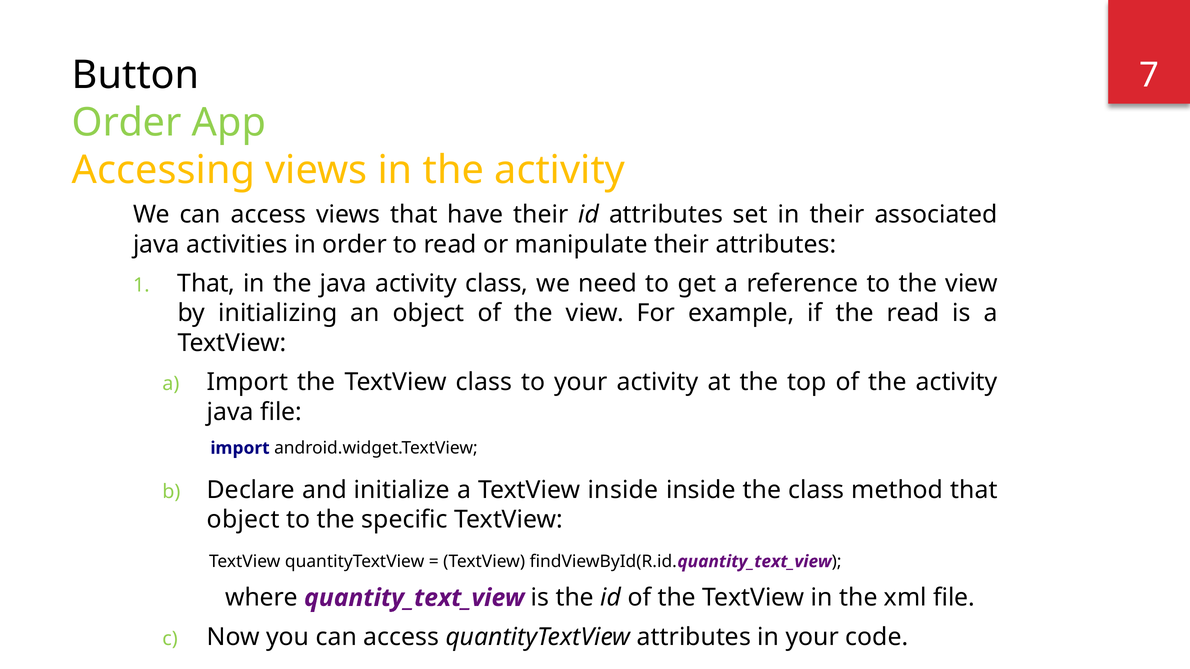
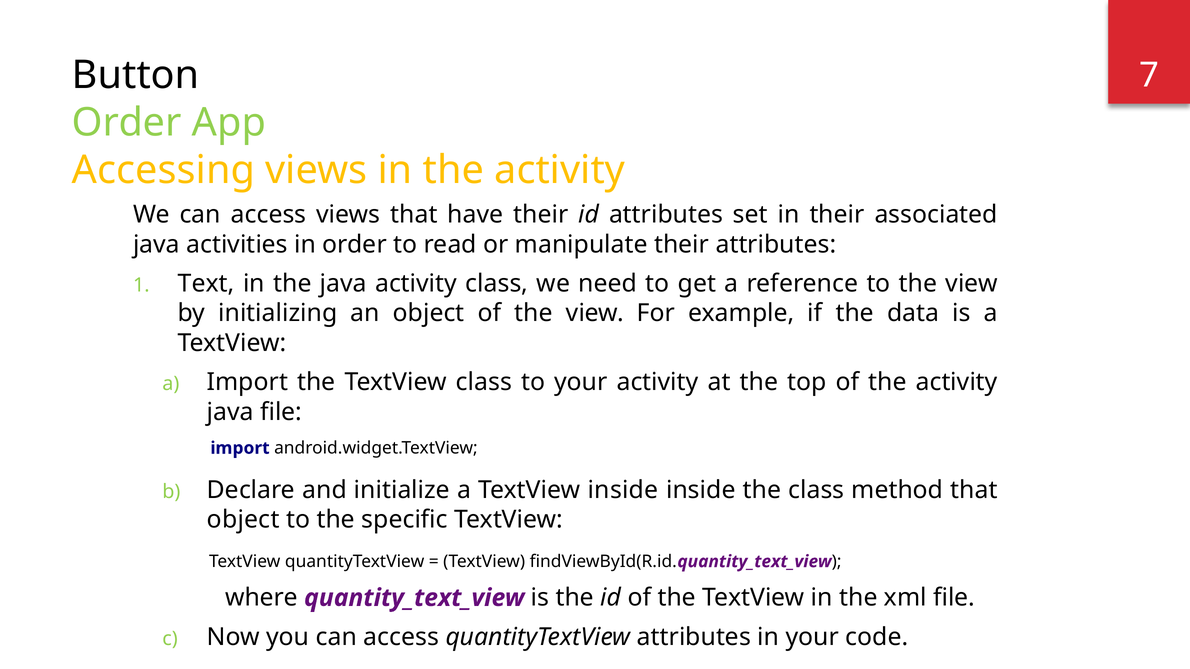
That: That -> Text (206, 284)
the read: read -> data (913, 313)
